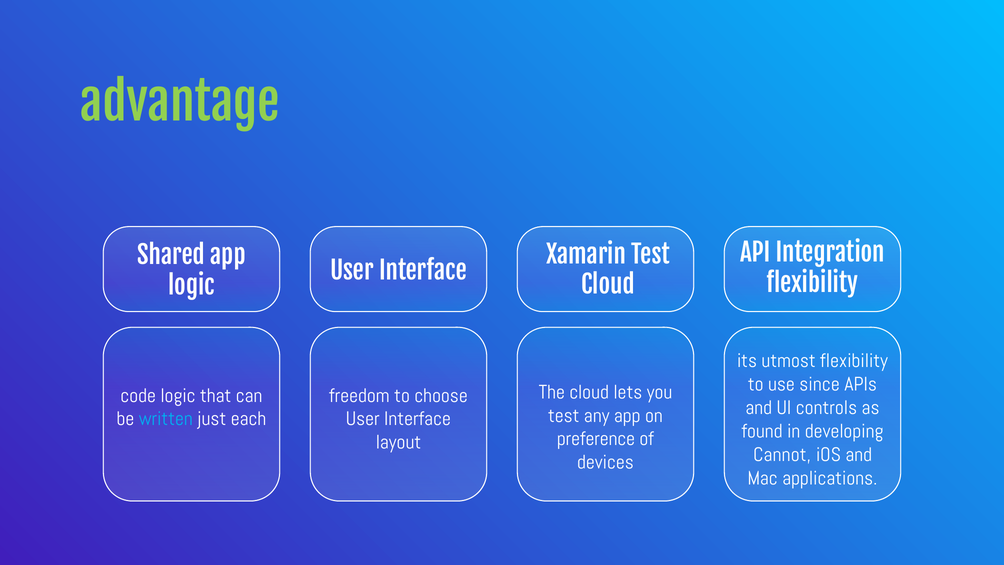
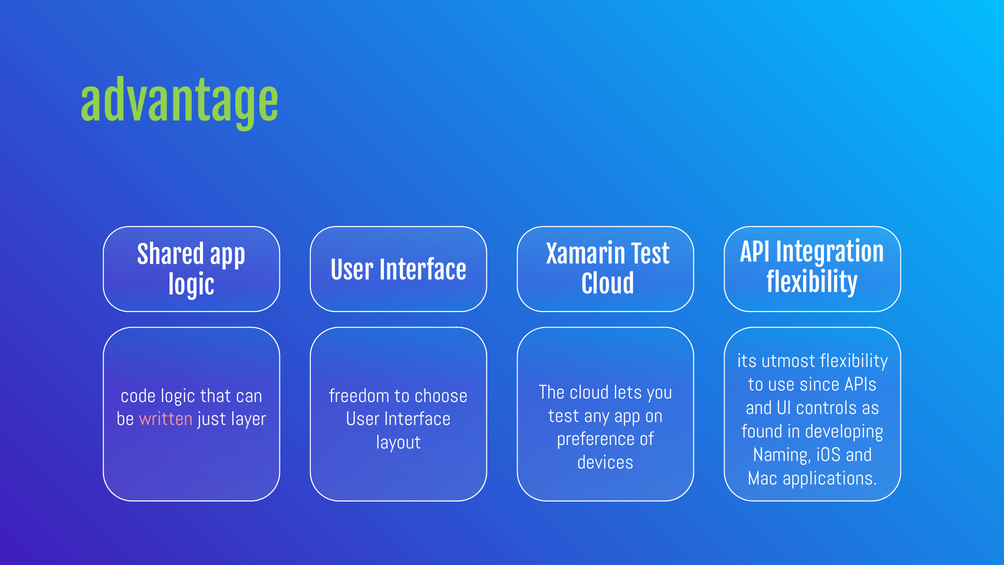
written colour: light blue -> pink (166, 419)
each: each -> layer (249, 419)
Cannot: Cannot -> Naming (782, 454)
